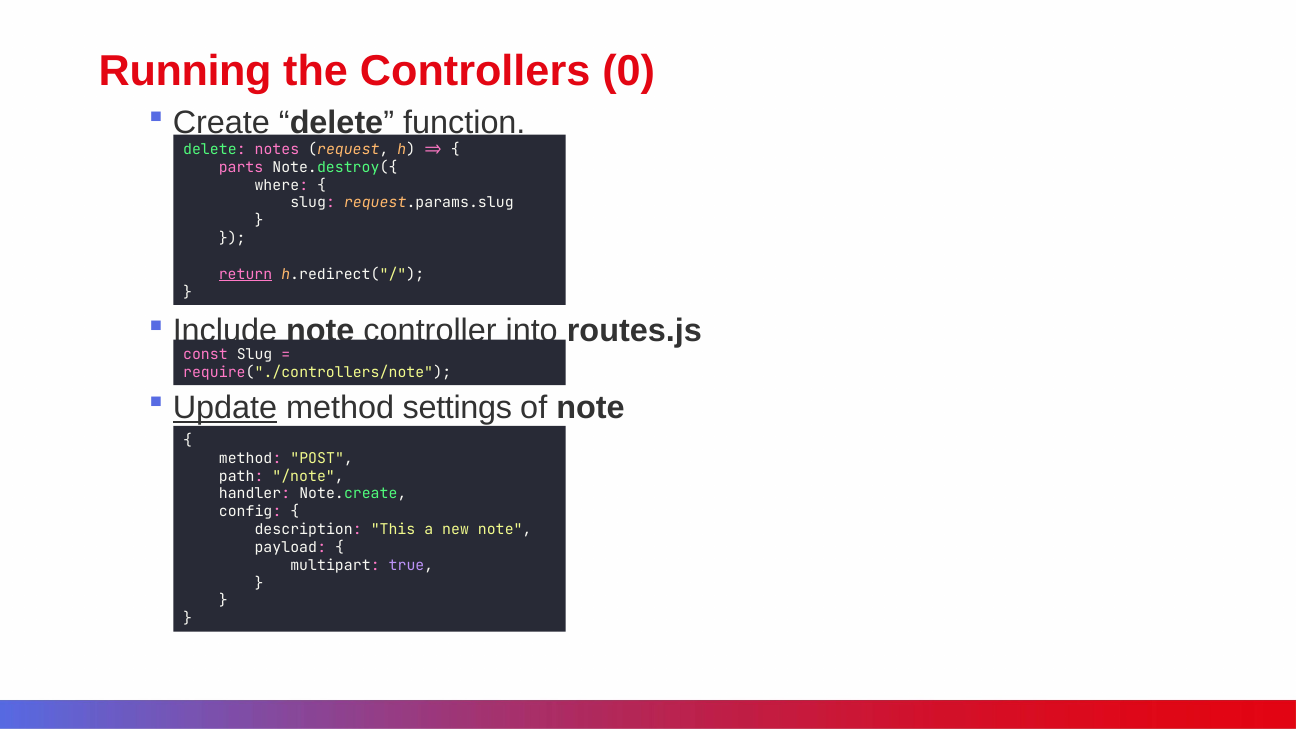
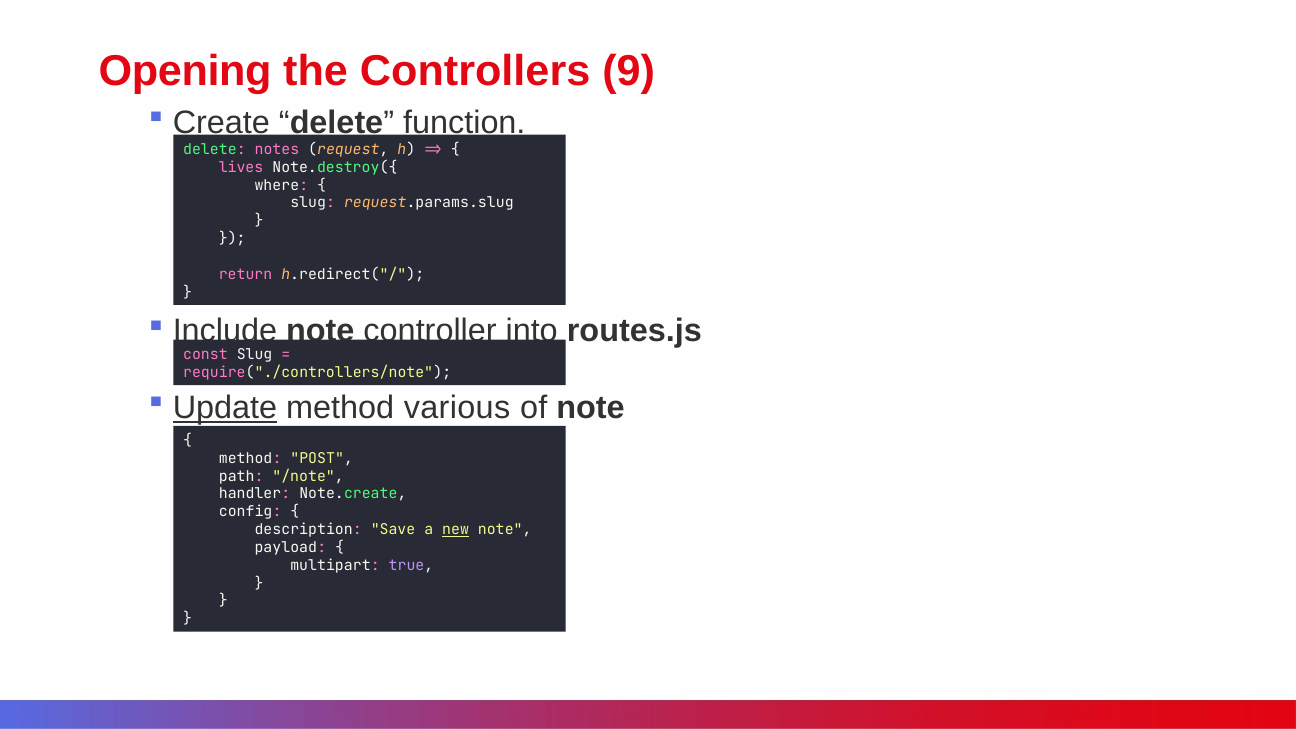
Running: Running -> Opening (185, 71)
0: 0 -> 9 (629, 71)
parts: parts -> lives (241, 167)
return underline: present -> none (246, 274)
settings: settings -> various (457, 408)
This: This -> Save (393, 530)
new underline: none -> present (456, 530)
